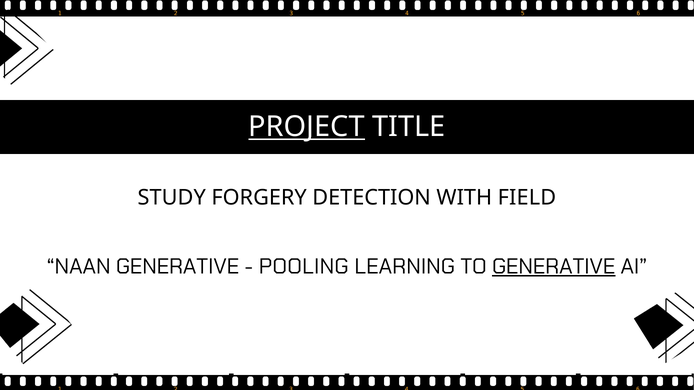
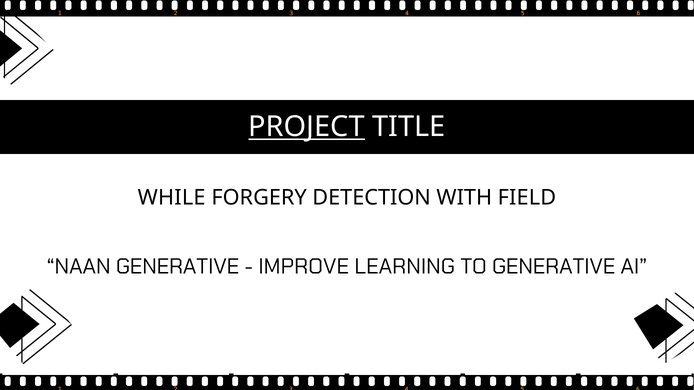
STUDY: STUDY -> WHILE (172, 198)
POOLING: POOLING -> IMPROVE (304, 267)
GENERATIVE underline: present -> none (554, 267)
